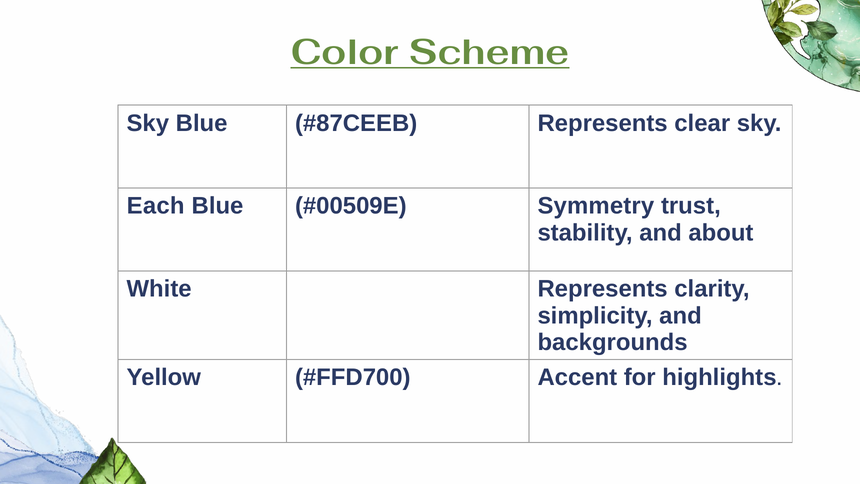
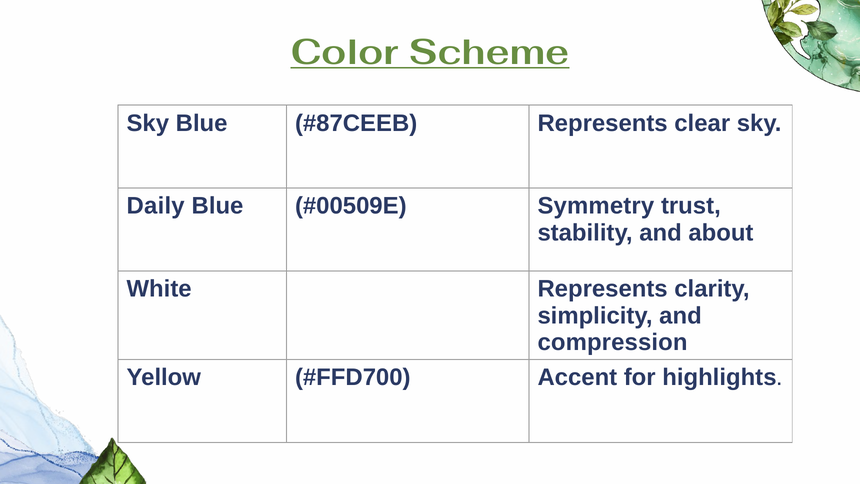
Each: Each -> Daily (156, 206)
backgrounds: backgrounds -> compression (612, 342)
